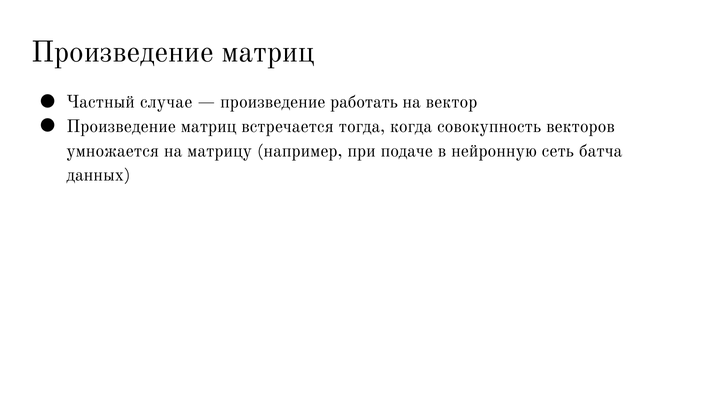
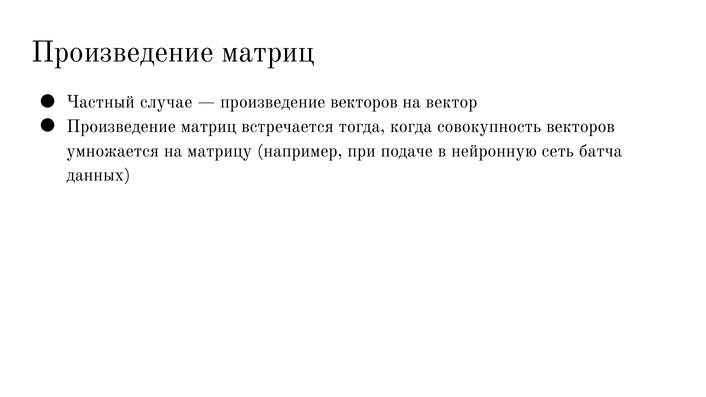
произведение работать: работать -> векторов (364, 102)
